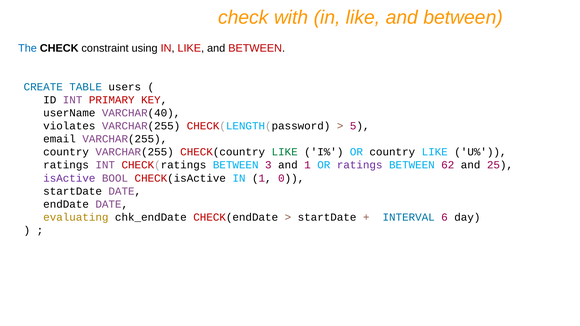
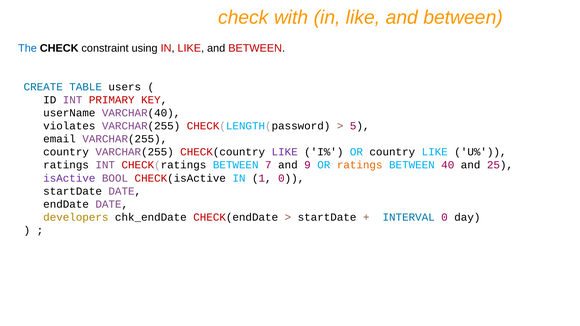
LIKE colour: green -> purple (285, 152)
3: 3 -> 7 (268, 165)
and 1: 1 -> 9 (307, 165)
ratings colour: purple -> orange (360, 165)
62: 62 -> 40 (448, 165)
evaluating: evaluating -> developers (76, 217)
INTERVAL 6: 6 -> 0 (445, 217)
